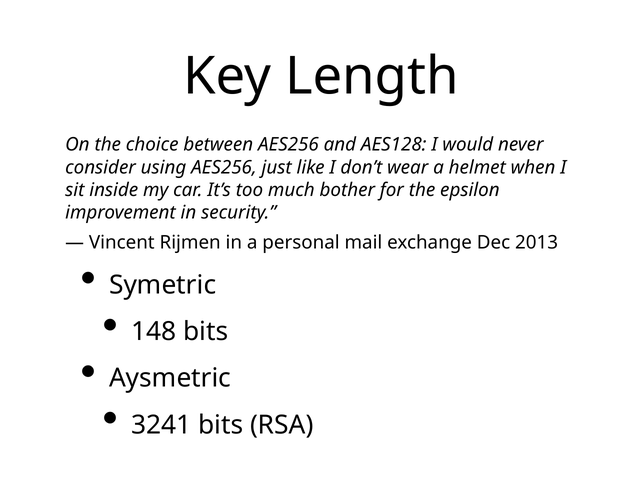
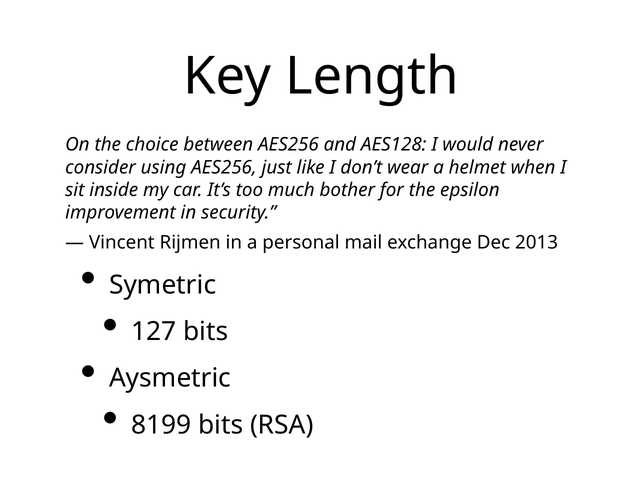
148: 148 -> 127 (154, 332)
3241: 3241 -> 8199 (161, 425)
